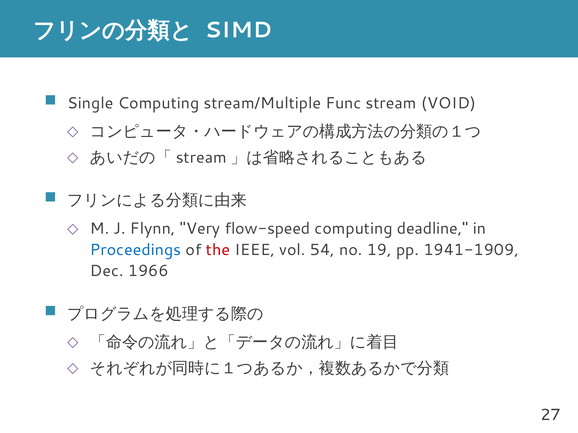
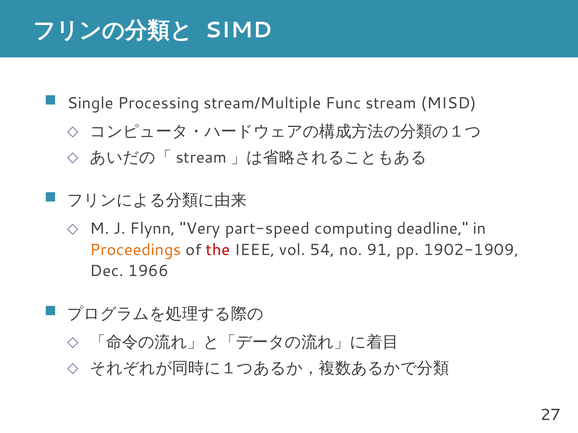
Single Computing: Computing -> Processing (159, 103)
VOID: VOID -> MISD (449, 103)
flow-speed: flow-speed -> part-speed (267, 229)
Proceedings colour: blue -> orange (136, 250)
19: 19 -> 91 (379, 250)
1941-1909: 1941-1909 -> 1902-1909 (471, 250)
